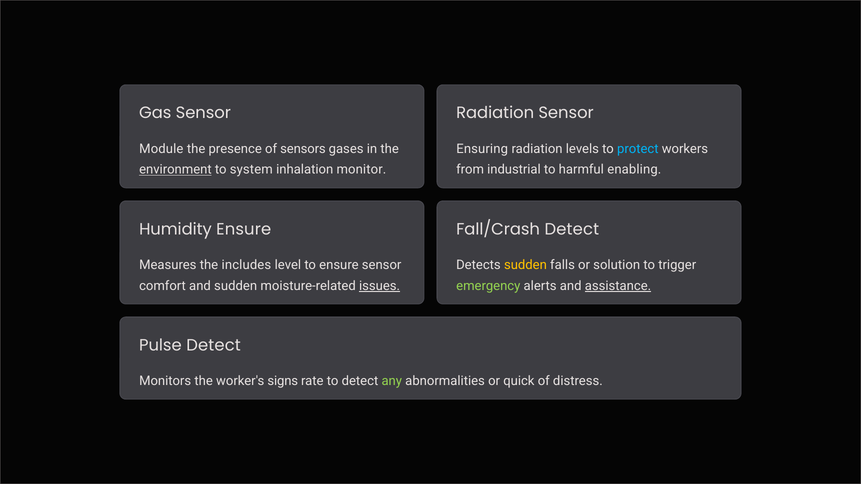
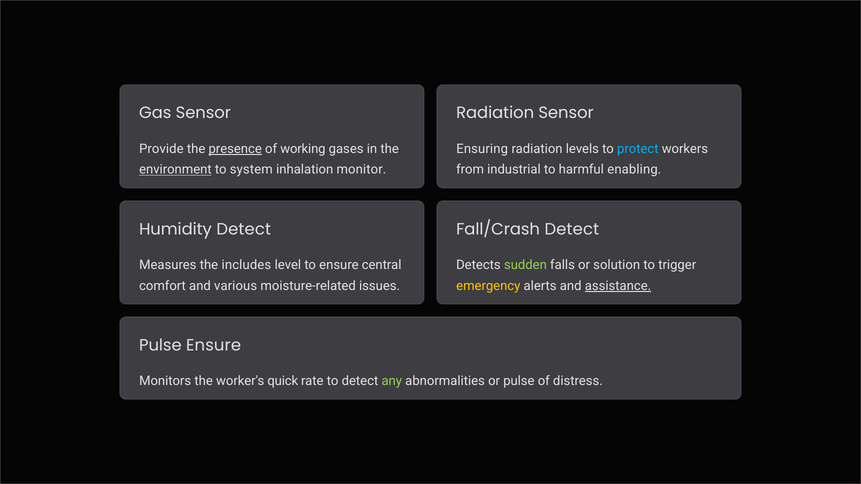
Module: Module -> Provide (161, 149)
presence underline: none -> present (235, 149)
sensors: sensors -> working (303, 149)
Humidity Ensure: Ensure -> Detect (244, 229)
ensure sensor: sensor -> central (382, 265)
sudden colour: yellow -> light green (525, 265)
and sudden: sudden -> various (236, 286)
issues underline: present -> none (380, 286)
emergency colour: light green -> yellow (488, 286)
Pulse Detect: Detect -> Ensure (214, 346)
signs: signs -> quick (283, 381)
or quick: quick -> pulse (519, 381)
